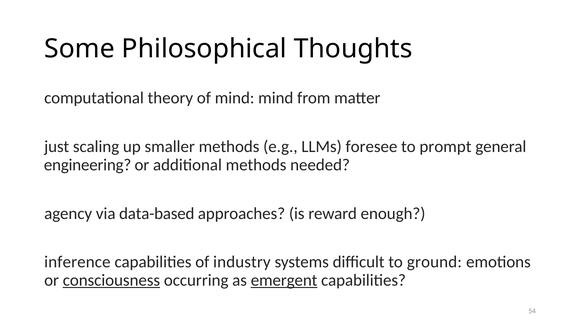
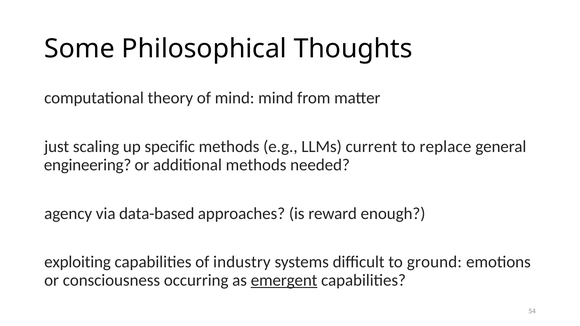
smaller: smaller -> specific (170, 147)
foresee: foresee -> current (371, 147)
prompt: prompt -> replace (445, 147)
inference: inference -> exploiting (78, 262)
consciousness underline: present -> none (111, 281)
